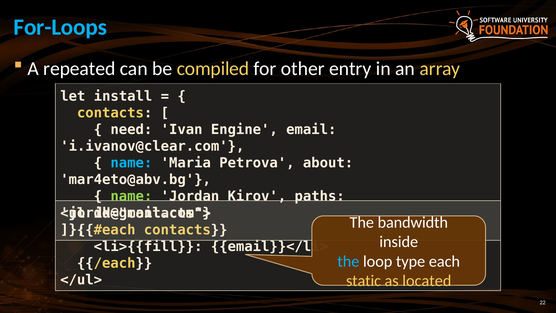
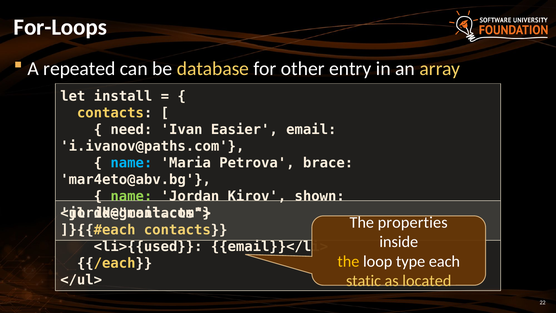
For-Loops colour: light blue -> white (60, 27)
compiled: compiled -> database (213, 69)
Engine: Engine -> Easier (244, 129)
i.ivanov@clear.com: i.ivanov@clear.com -> i.ivanov@paths.com (152, 146)
about: about -> brace (328, 163)
paths: paths -> shown (320, 196)
bandwidth: bandwidth -> properties (413, 222)
<li>{{fill: <li>{{fill -> <li>{{used (148, 246)
the colour: light blue -> yellow (348, 261)
